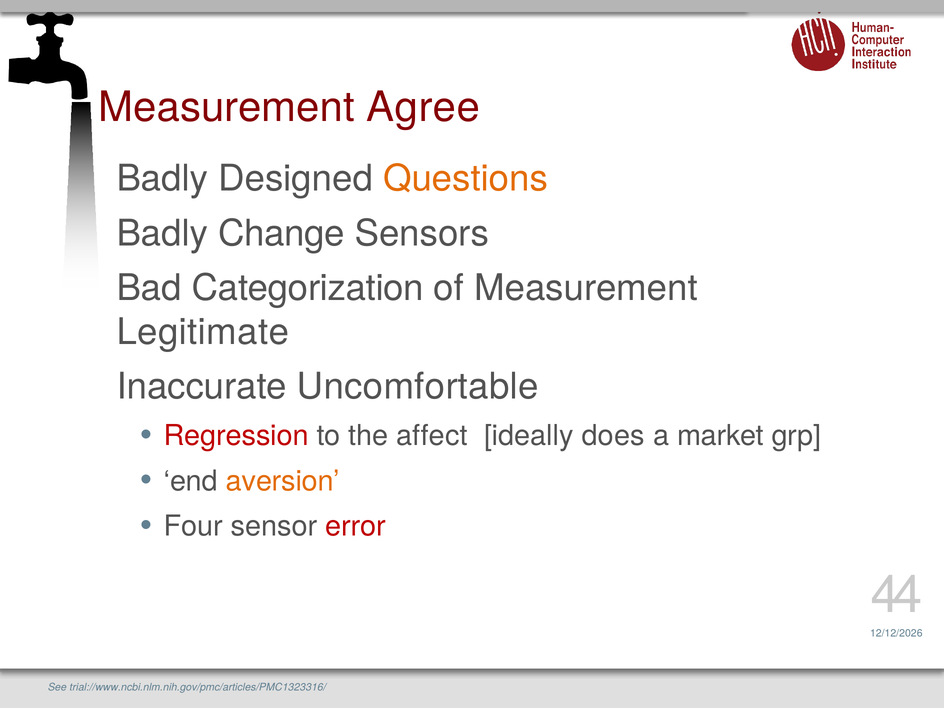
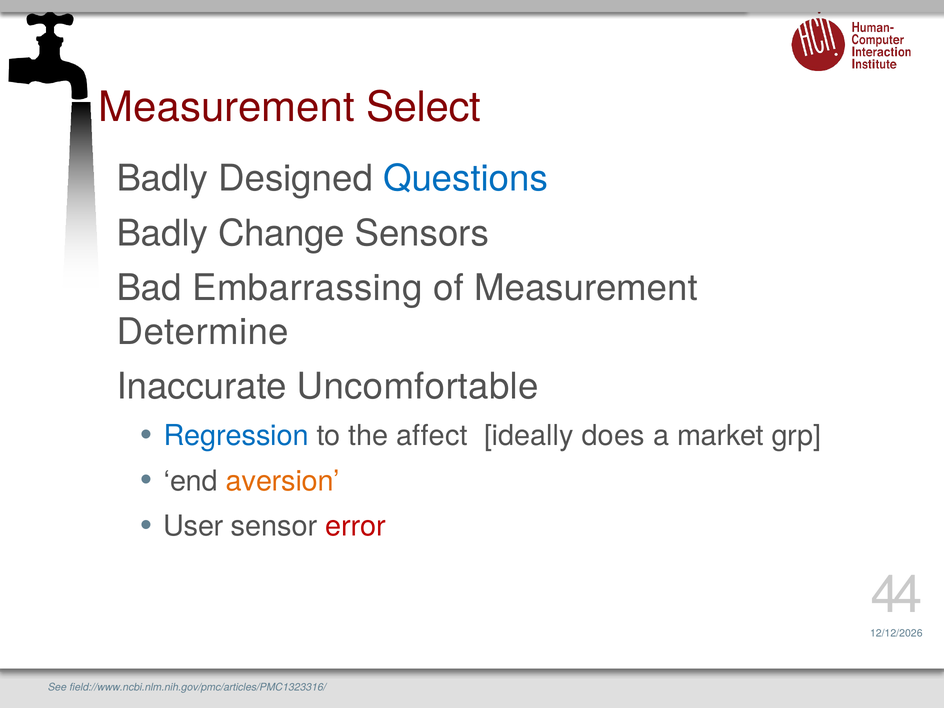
Agree: Agree -> Select (424, 107)
Questions colour: orange -> blue (466, 179)
Categorization: Categorization -> Embarrassing (307, 288)
Legitimate: Legitimate -> Determine (203, 332)
Regression colour: red -> blue (236, 436)
Four: Four -> User (193, 526)
trial://www.ncbi.nlm.nih.gov/pmc/articles/PMC1323316/: trial://www.ncbi.nlm.nih.gov/pmc/articles/PMC1323316/ -> field://www.ncbi.nlm.nih.gov/pmc/articles/PMC1323316/ (198, 687)
